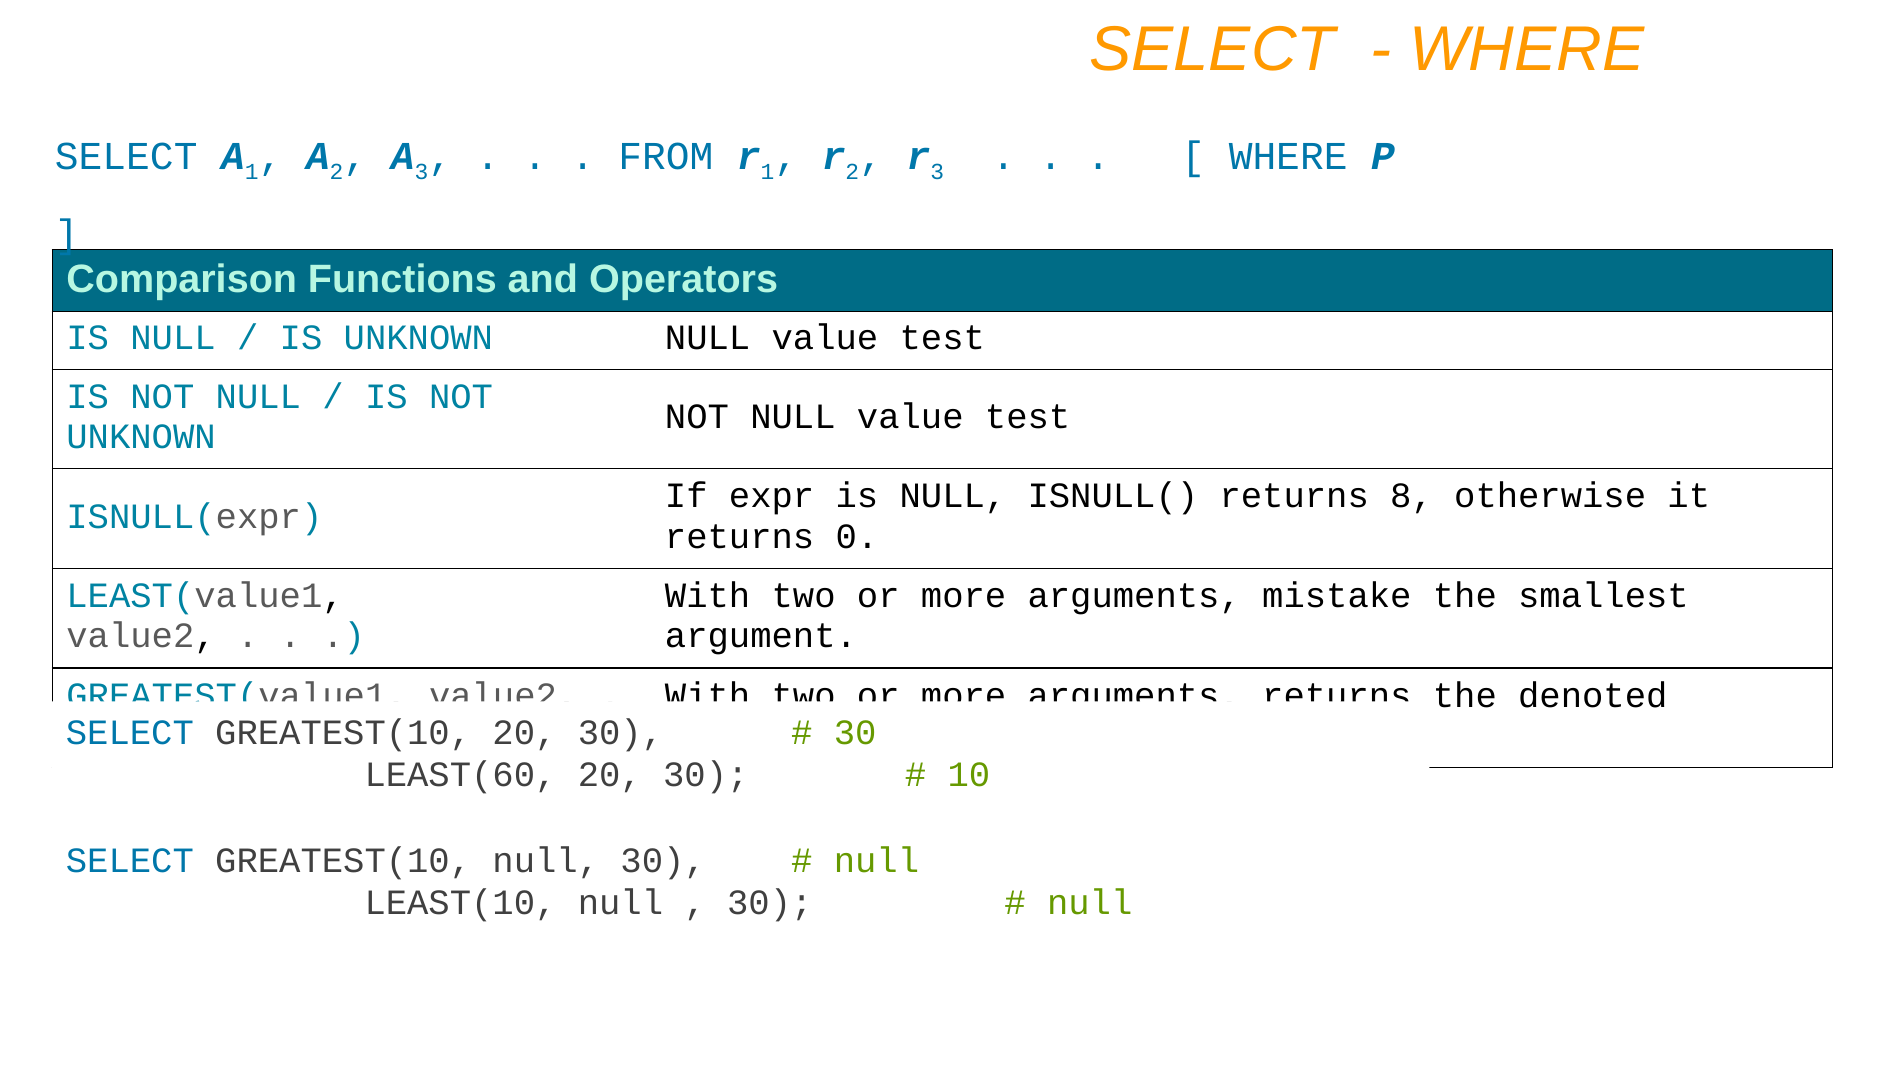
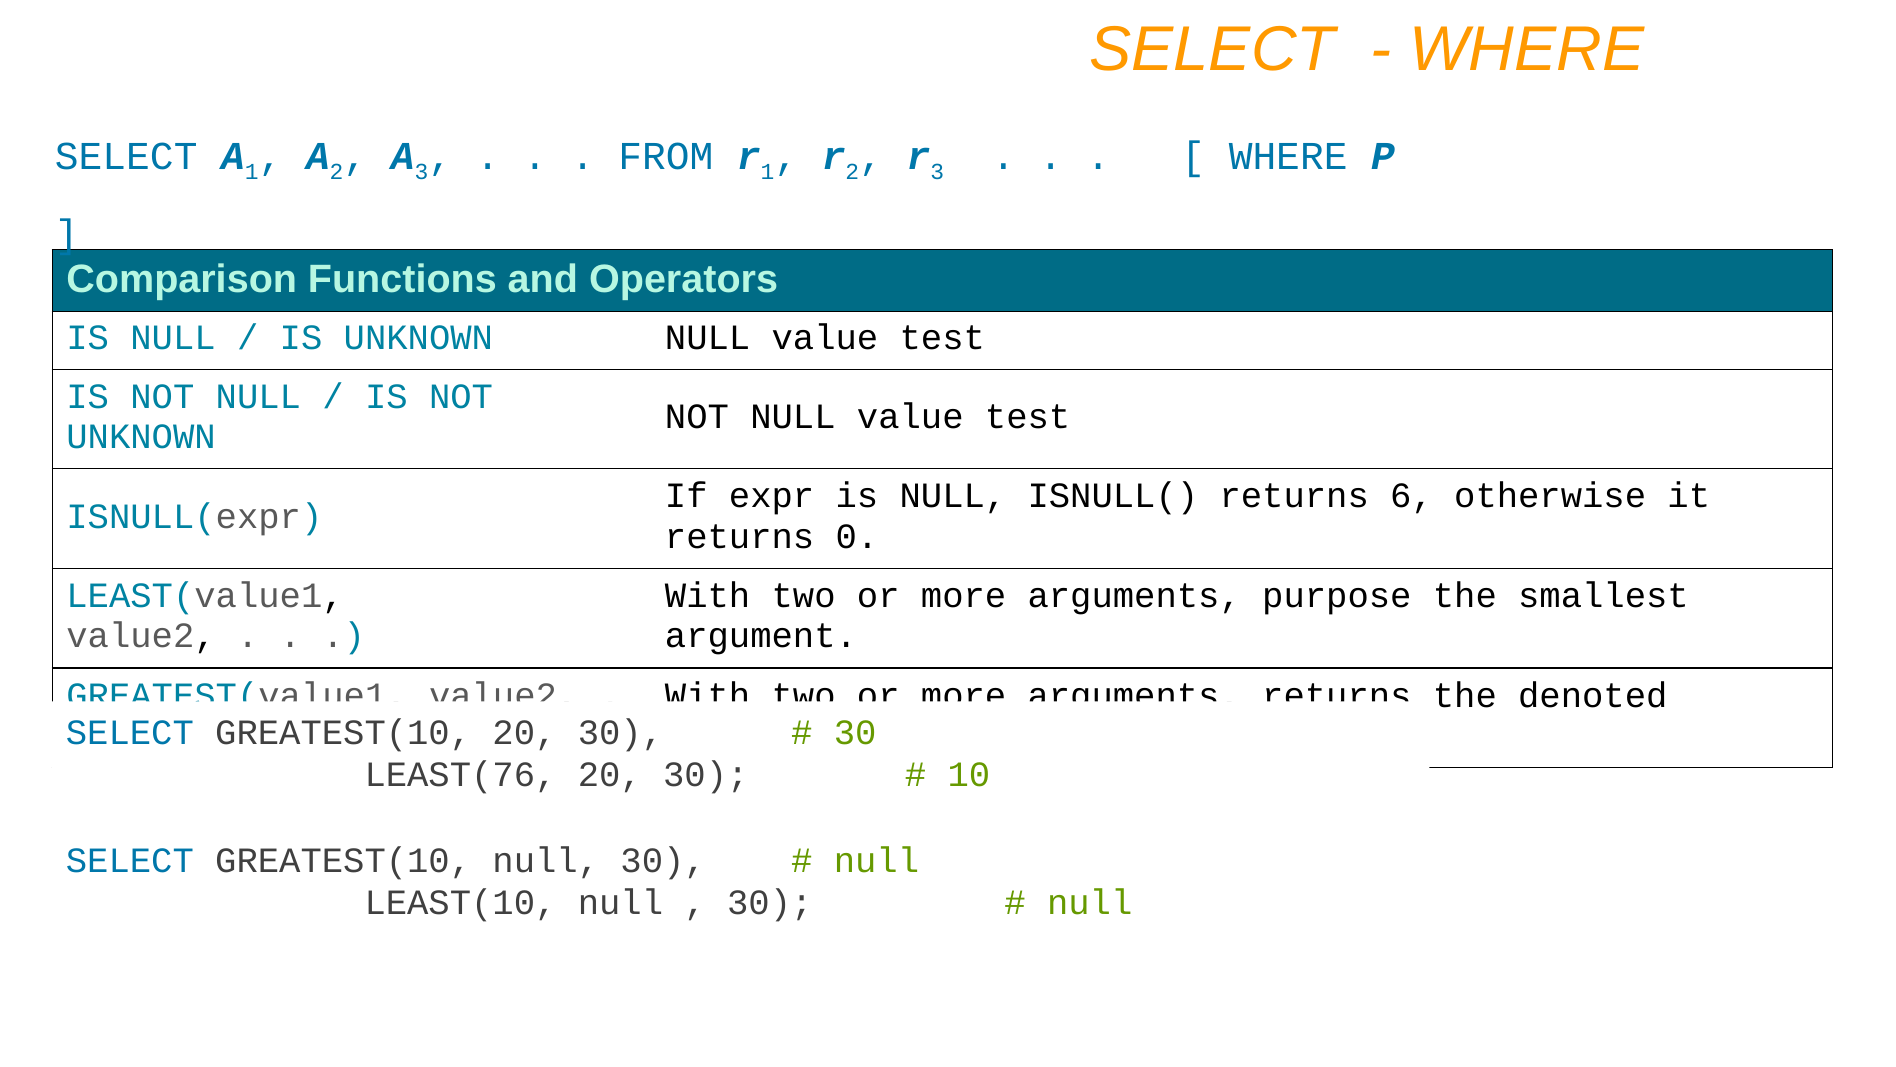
8: 8 -> 6 (1412, 496)
mistake: mistake -> purpose (1337, 596)
LEAST(60: LEAST(60 -> LEAST(76 (460, 775)
